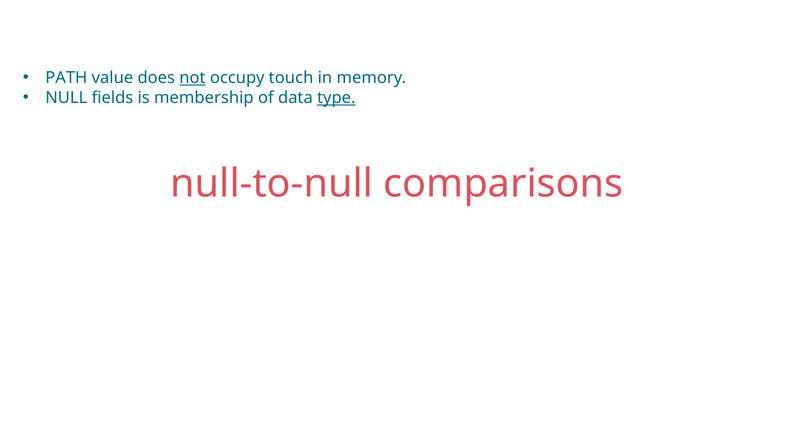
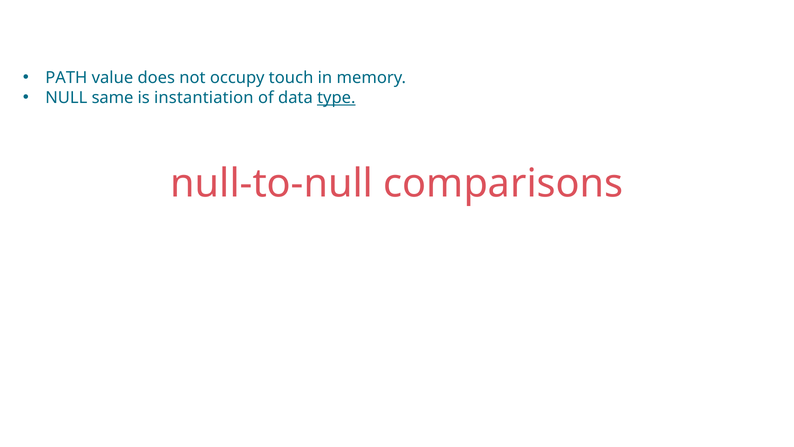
not underline: present -> none (192, 78)
fields: fields -> same (113, 98)
membership: membership -> instantiation (204, 98)
